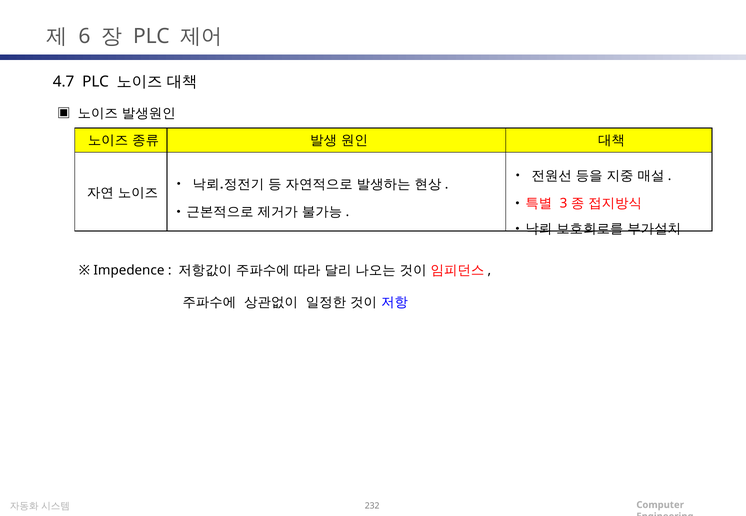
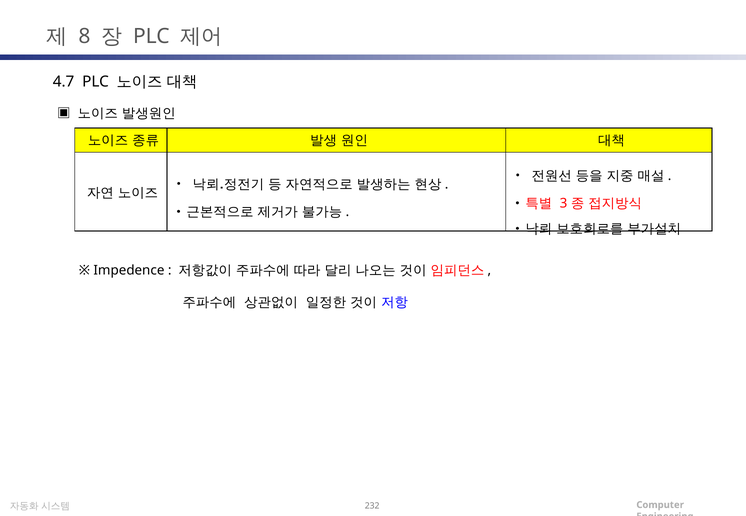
6: 6 -> 8 (84, 36)
